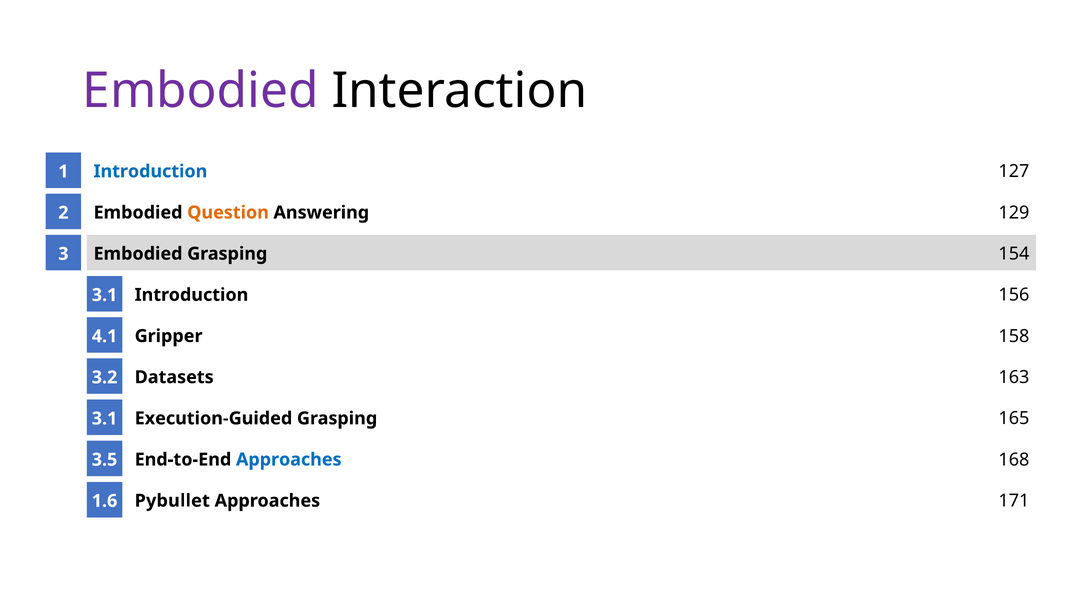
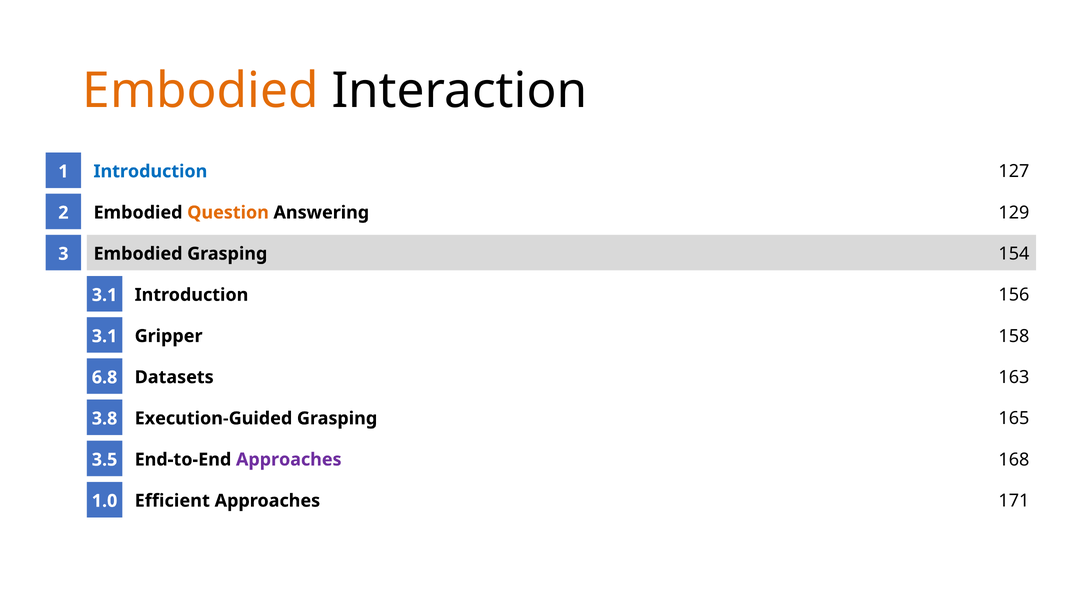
Embodied colour: purple -> orange (201, 91)
4.1: 4.1 -> 3.1 (105, 336)
3.2: 3.2 -> 6.8 (105, 377)
3.1: 3.1 -> 3.8 (105, 418)
Approaches colour: blue -> purple (289, 459)
Pybullet: Pybullet -> Efficient (172, 500)
1.6: 1.6 -> 1.0 (105, 501)
